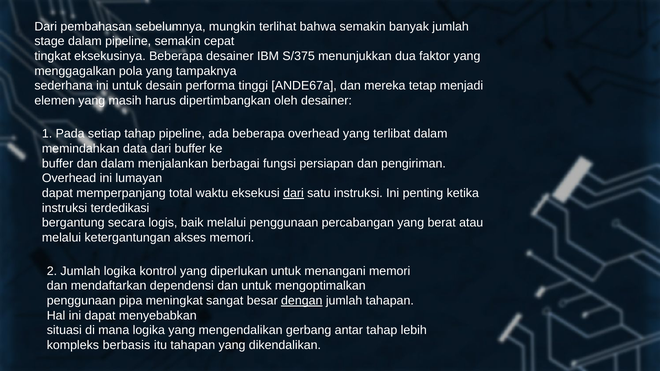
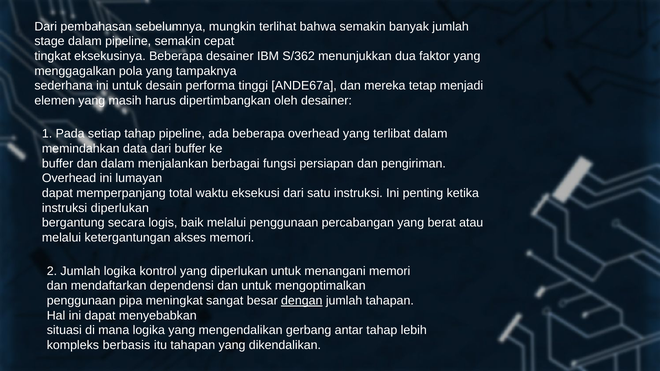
S/375: S/375 -> S/362 (299, 56)
dari underline: present -> none (293, 193)
instruksi terdedikasi: terdedikasi -> diperlukan (120, 208)
